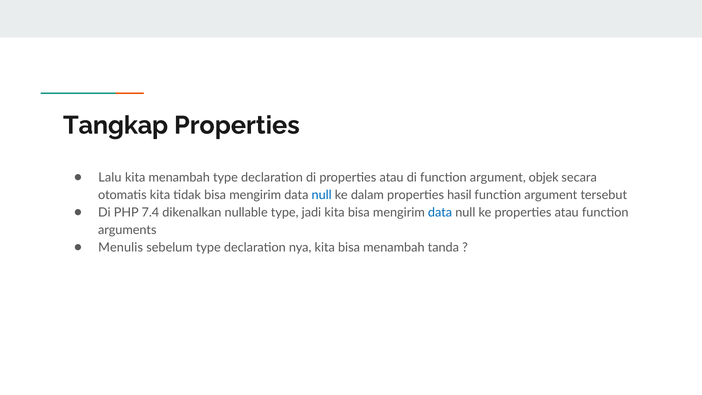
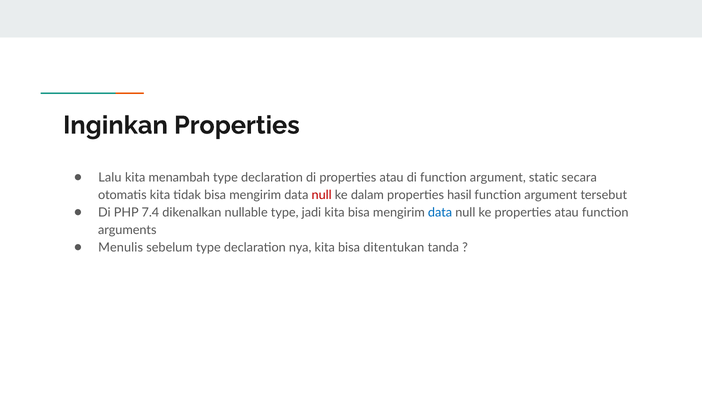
Tangkap: Tangkap -> Inginkan (115, 125)
objek: objek -> static (544, 177)
null colour: blue -> red (322, 195)
bisa menambah: menambah -> ditentukan (394, 247)
